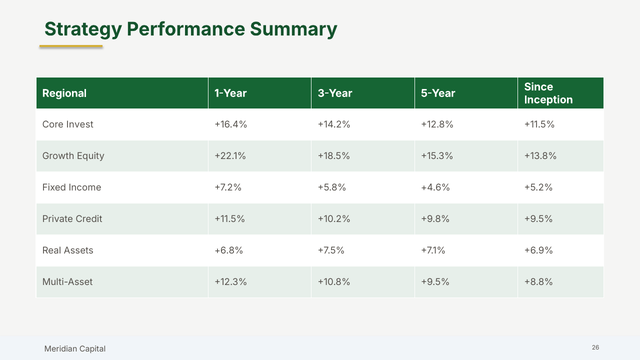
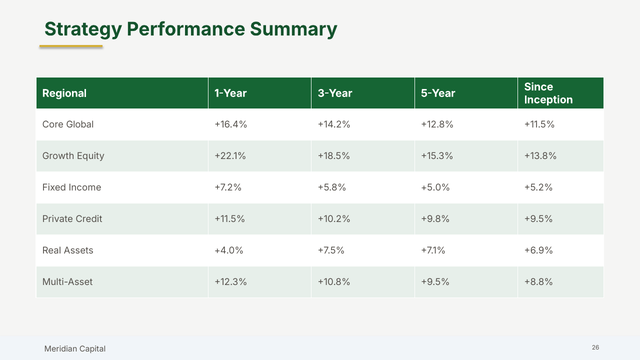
Invest: Invest -> Global (80, 125)
+4.6%: +4.6% -> +5.0% (436, 188)
+6.8%: +6.8% -> +4.0% (229, 251)
